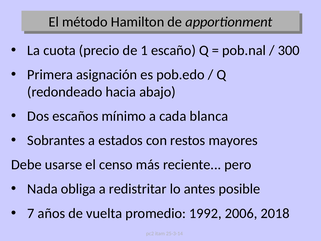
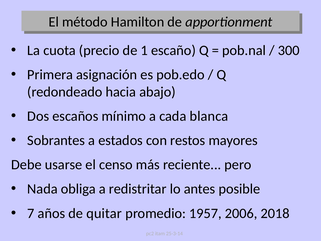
vuelta: vuelta -> quitar (104, 213)
1992: 1992 -> 1957 (205, 213)
